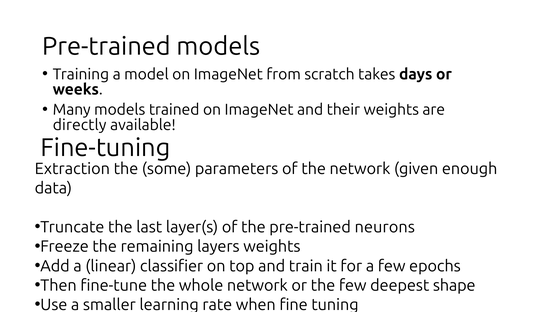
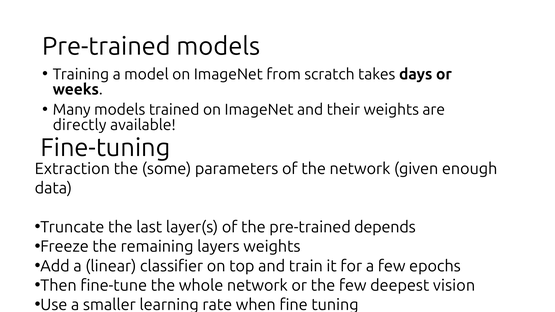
neurons: neurons -> depends (385, 227)
shape: shape -> vision (454, 286)
